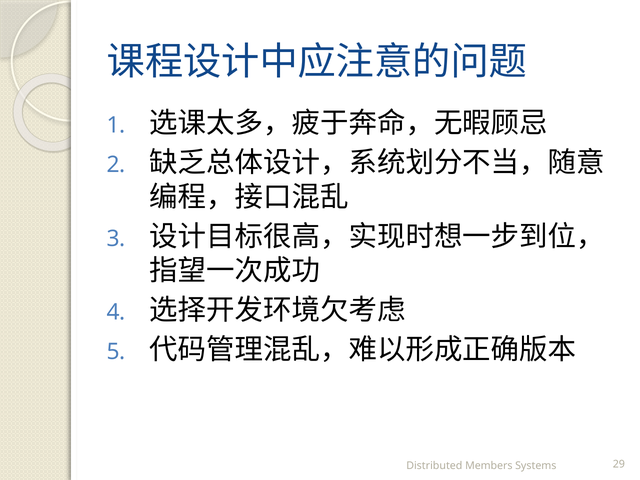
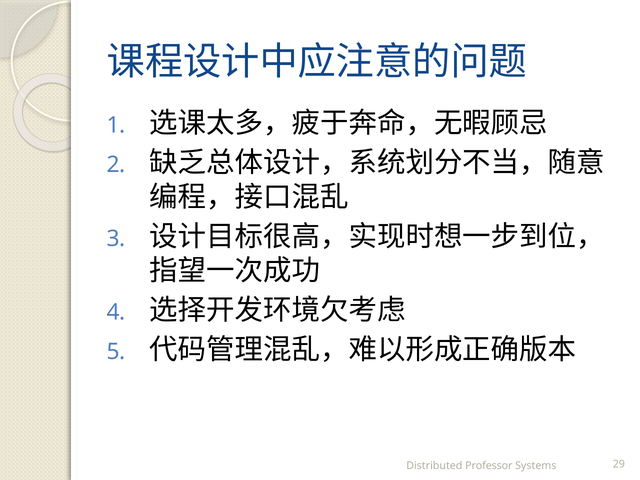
Members: Members -> Professor (489, 466)
